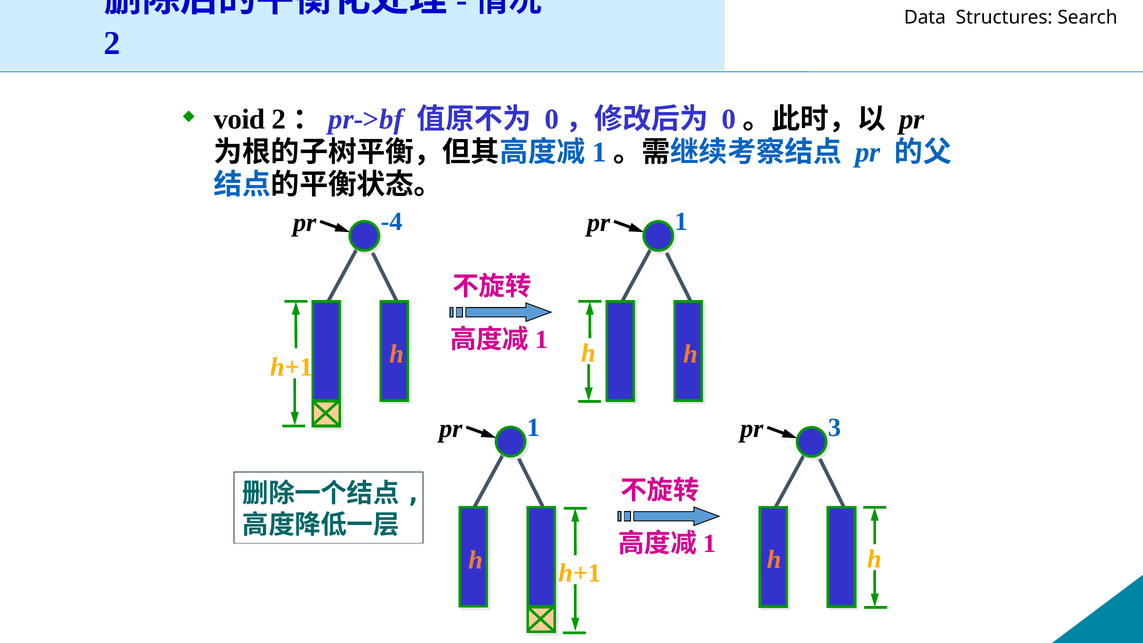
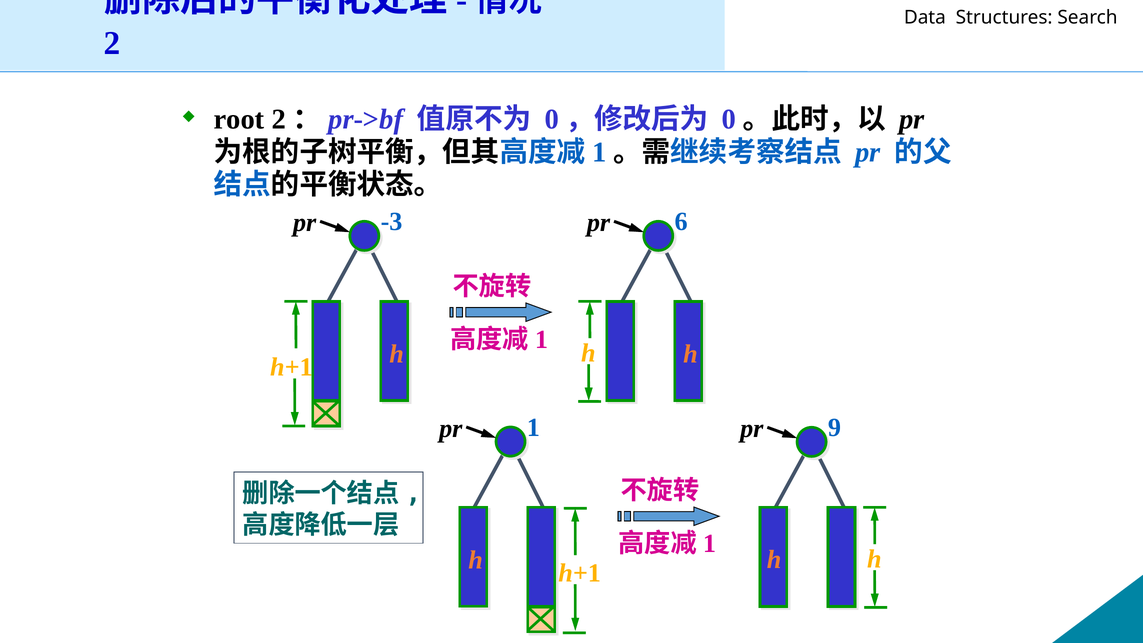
void: void -> root (239, 120)
-4: -4 -> -3 (392, 222)
pr 1: 1 -> 6 (681, 222)
3: 3 -> 9 (834, 428)
